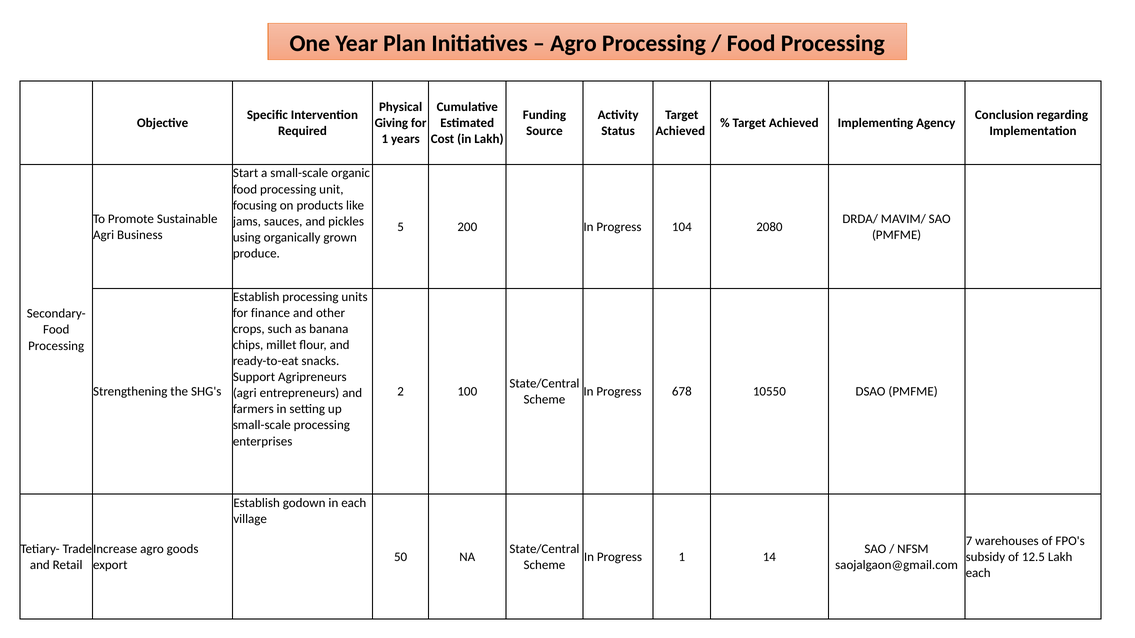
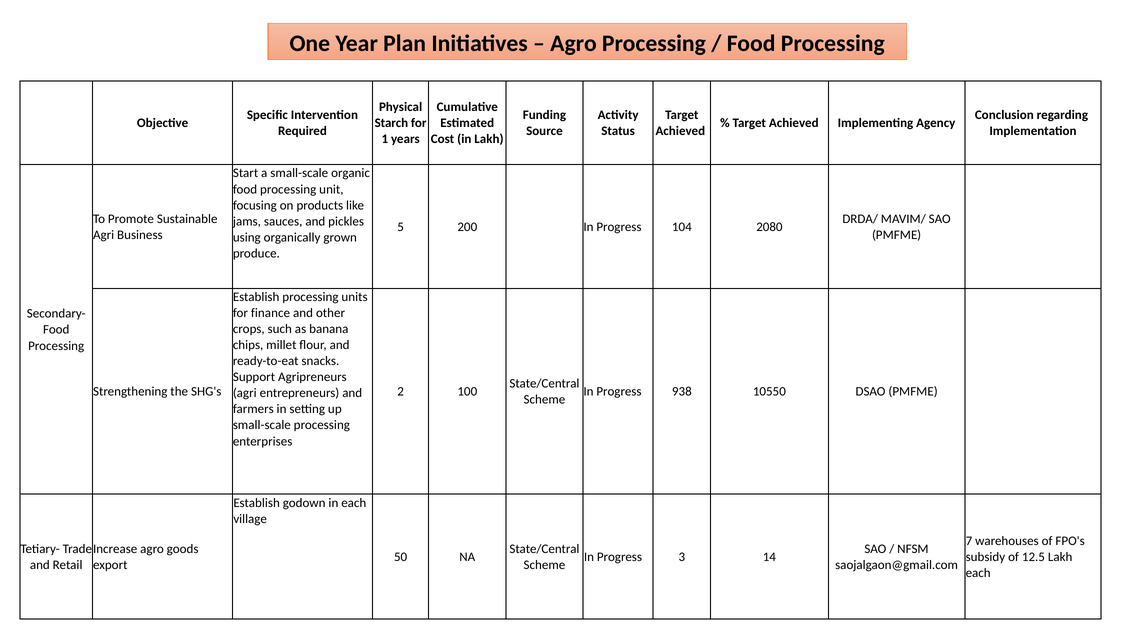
Giving: Giving -> Starch (391, 123)
678: 678 -> 938 (682, 392)
Progress 1: 1 -> 3 (682, 557)
